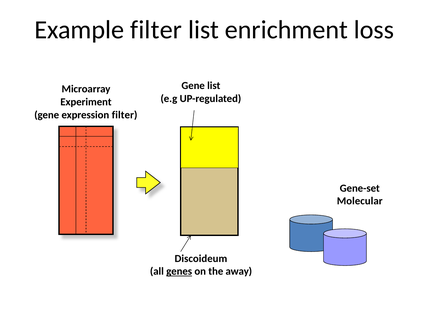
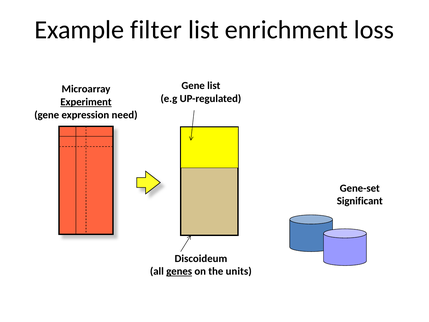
Experiment underline: none -> present (86, 102)
expression filter: filter -> need (125, 115)
Molecular: Molecular -> Significant (360, 201)
away: away -> units (239, 271)
